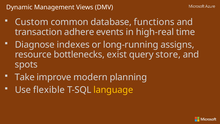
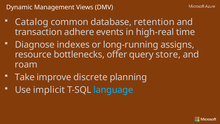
Custom: Custom -> Catalog (32, 22)
functions: functions -> retention (154, 22)
exist: exist -> offer (117, 54)
spots: spots -> roam (26, 64)
modern: modern -> discrete (90, 77)
flexible: flexible -> implicit (49, 90)
language colour: yellow -> light blue (113, 90)
